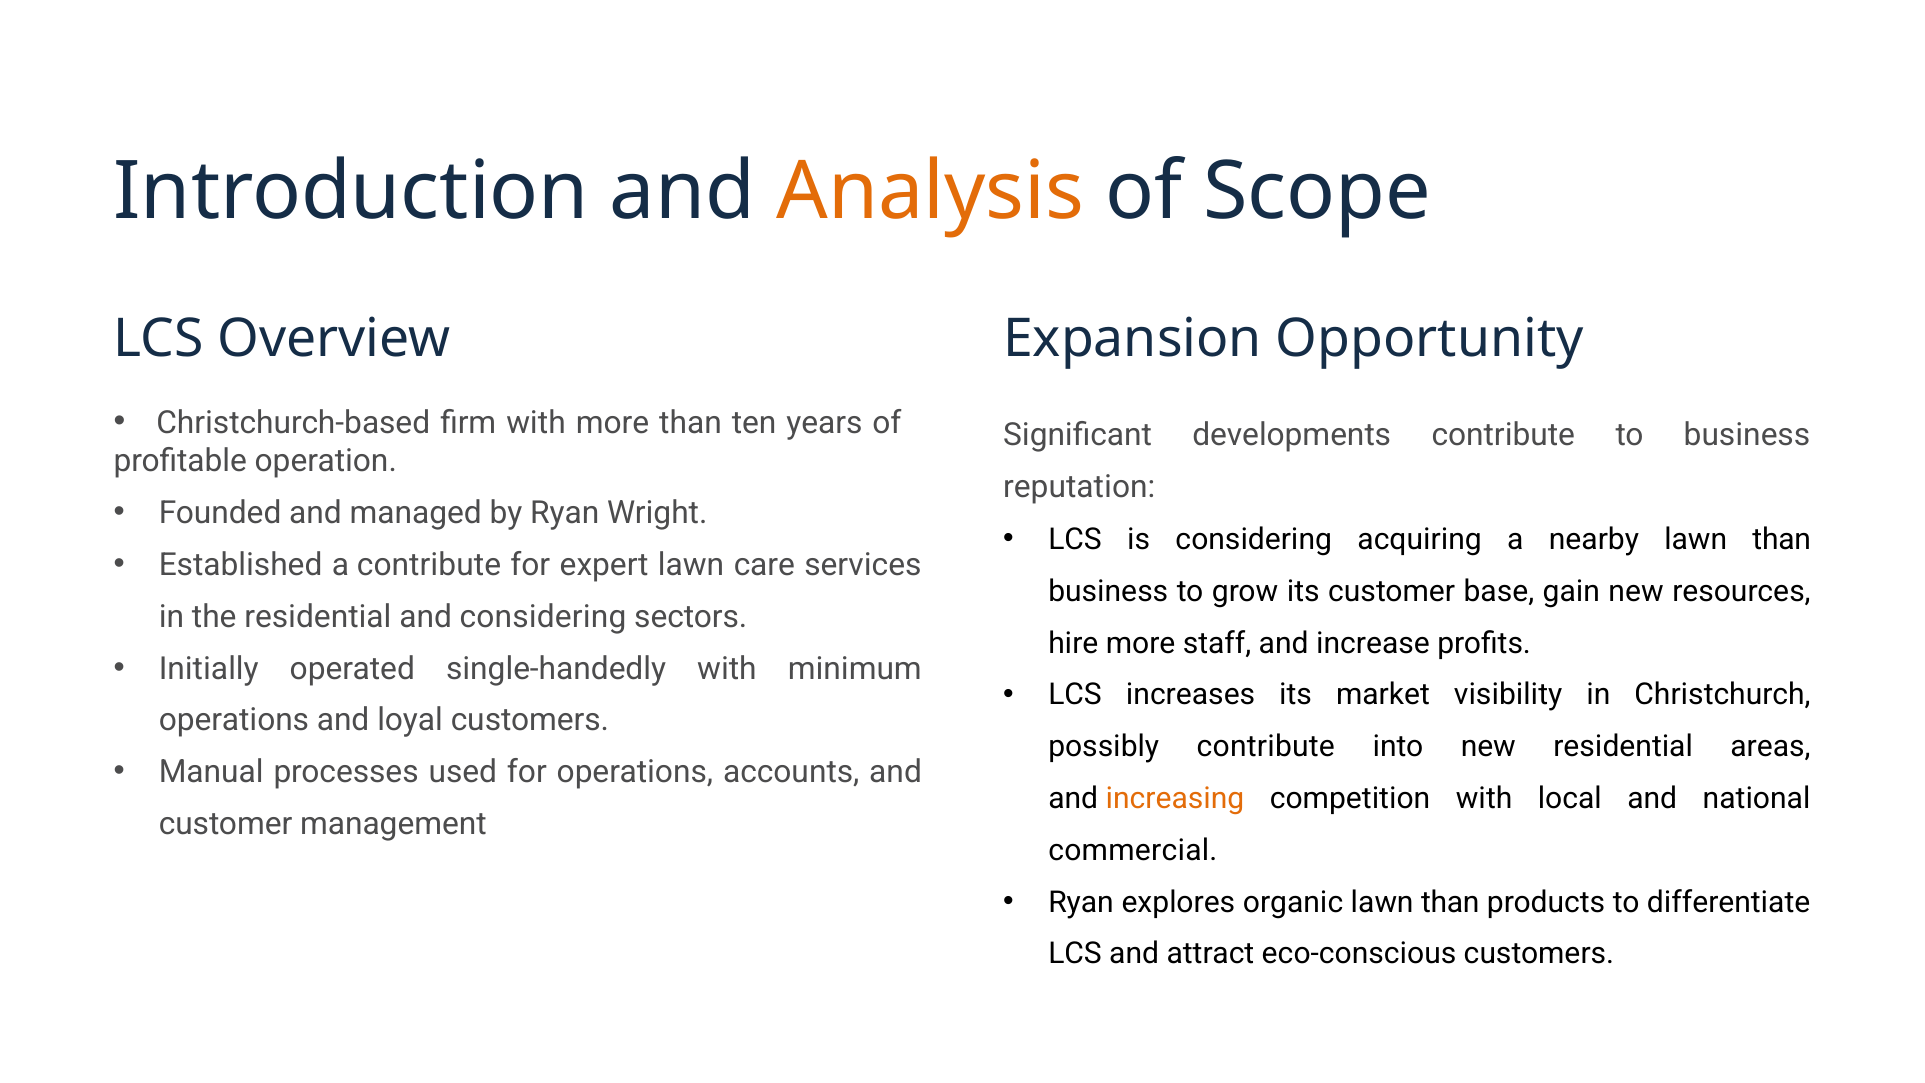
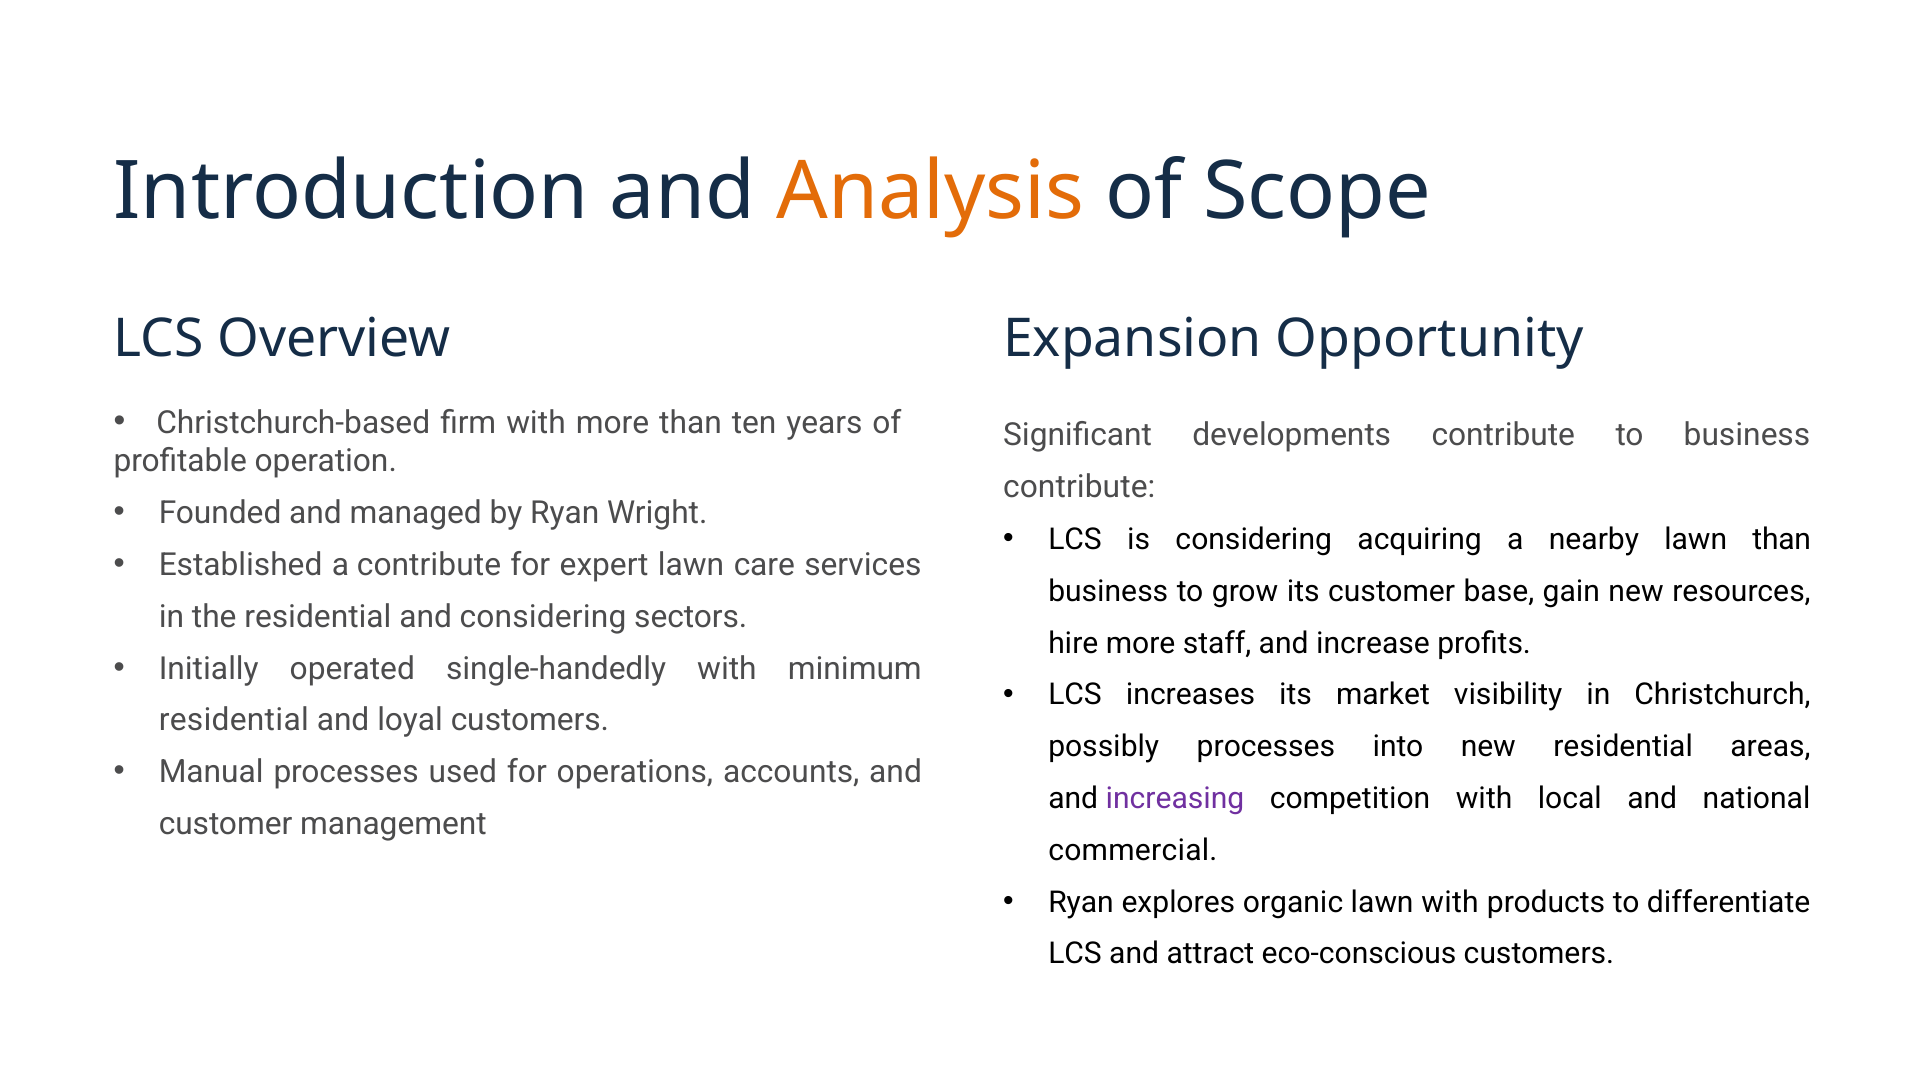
reputation: reputation -> contribute (1079, 487)
operations: operations -> residential (234, 720)
possibly contribute: contribute -> processes (1266, 747)
increasing colour: orange -> purple (1175, 798)
organic lawn than: than -> with (1450, 902)
